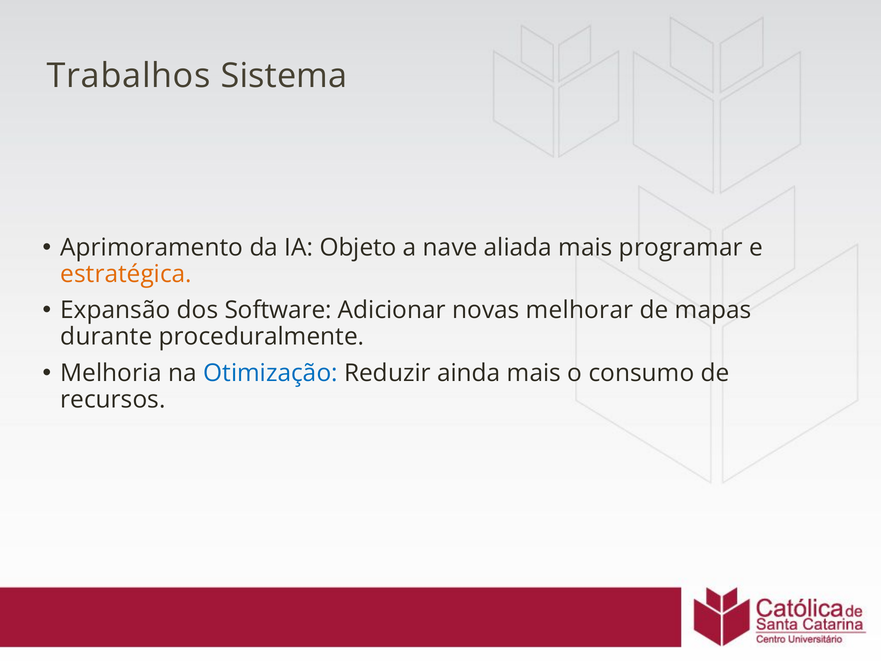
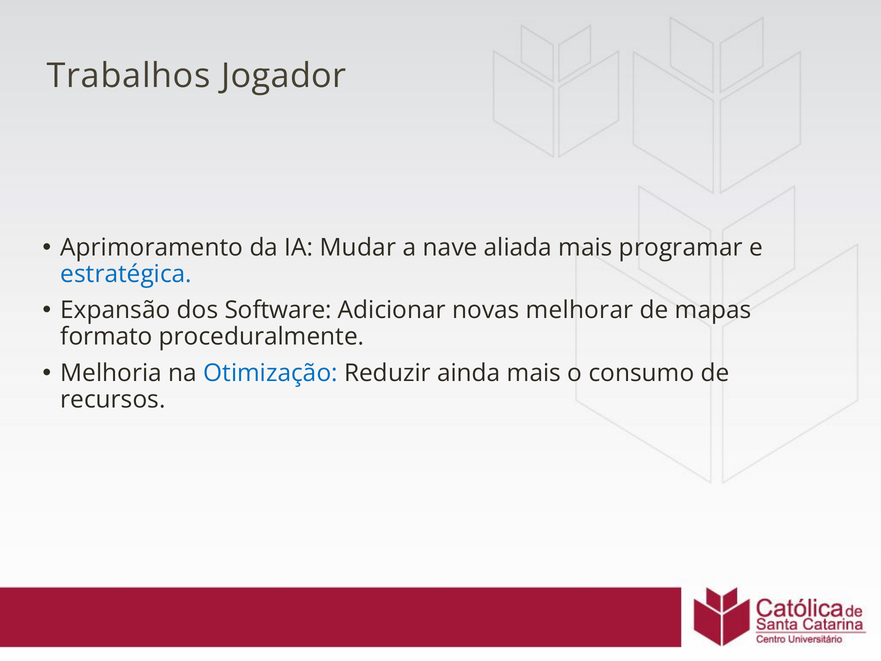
Sistema: Sistema -> Jogador (284, 76)
Objeto: Objeto -> Mudar (358, 248)
estratégica colour: orange -> blue (126, 274)
durante: durante -> formato (106, 337)
